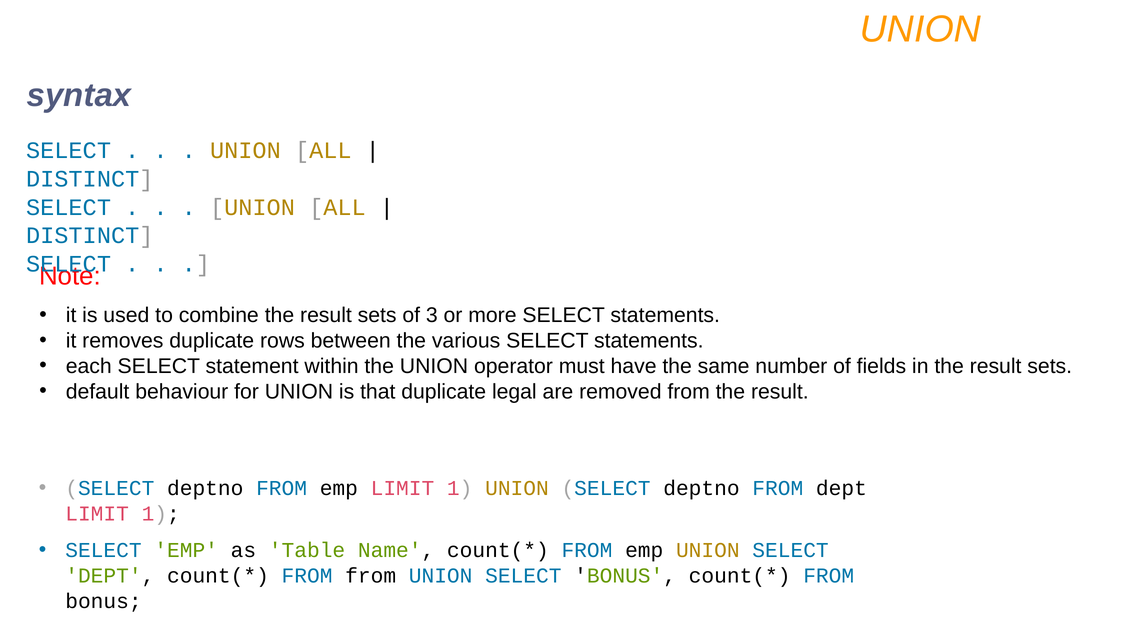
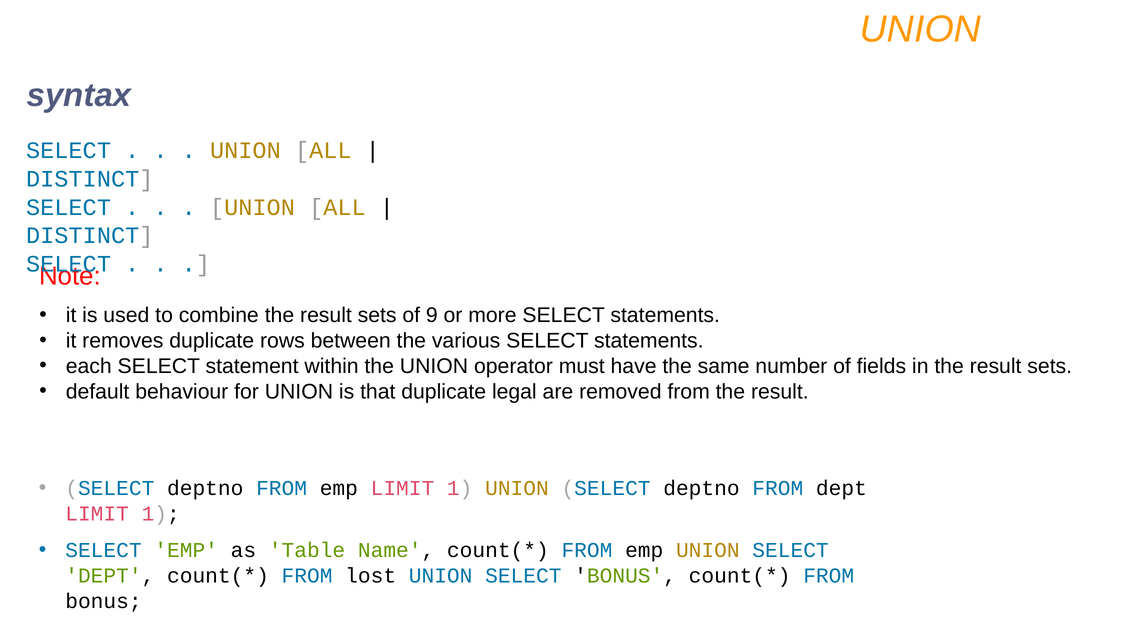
3: 3 -> 9 (432, 315)
FROM from: from -> lost (371, 576)
